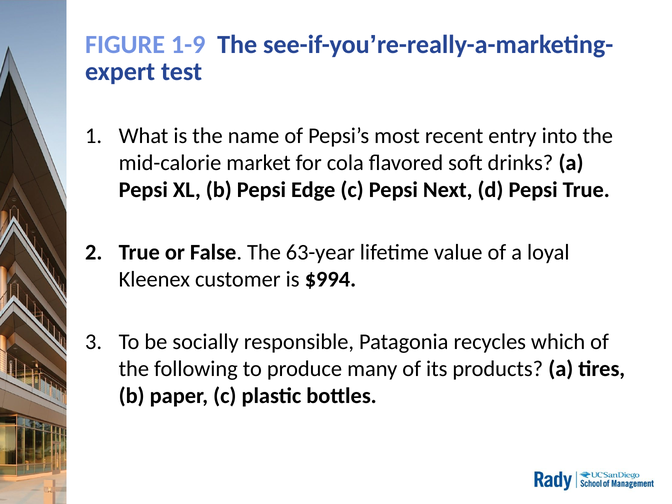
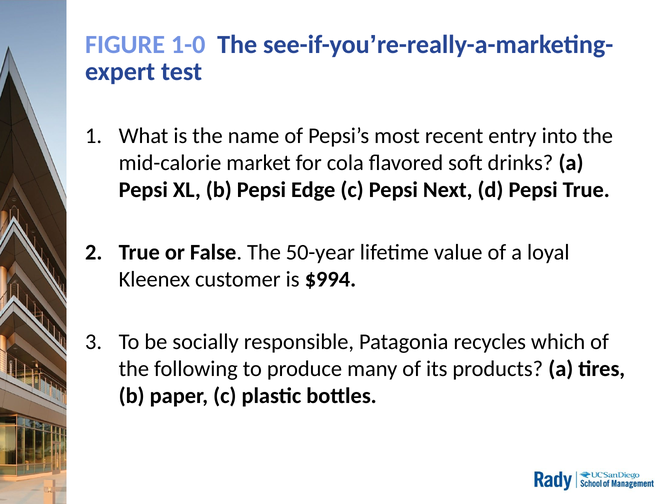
1-9: 1-9 -> 1-0 (188, 45)
63-year: 63-year -> 50-year (320, 252)
